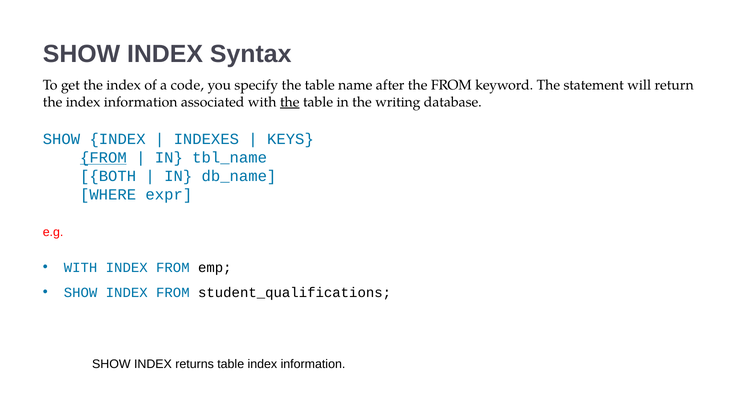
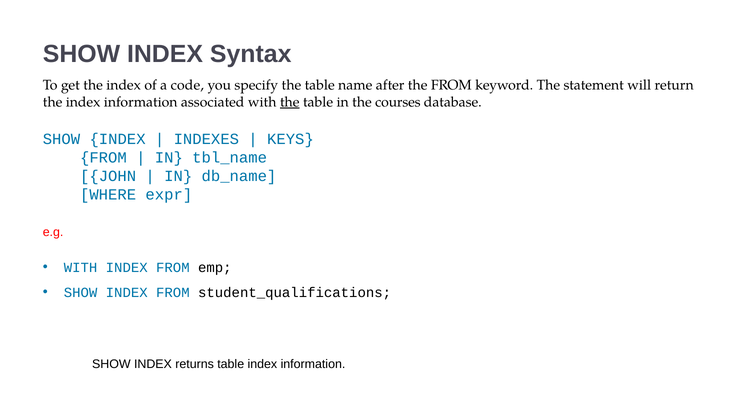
writing: writing -> courses (398, 102)
FROM underline: present -> none (103, 158)
BOTH: BOTH -> JOHN (108, 176)
